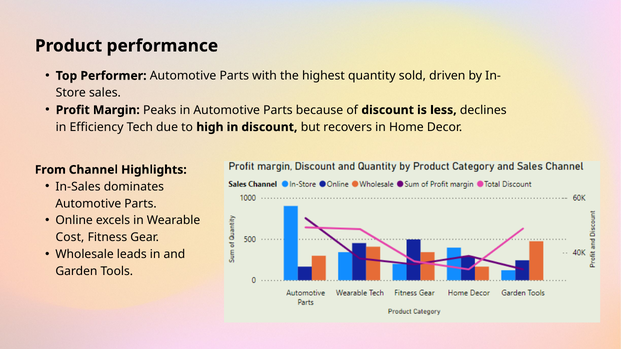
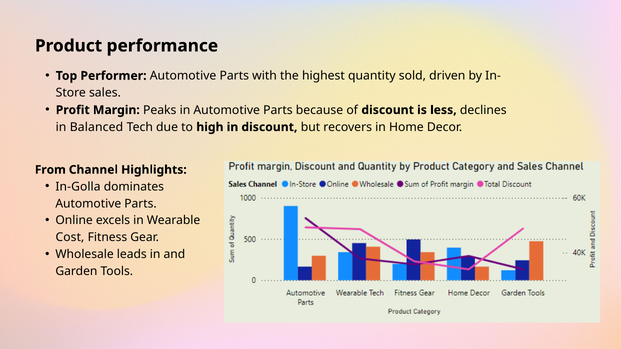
Efficiency: Efficiency -> Balanced (96, 127)
In-Sales: In-Sales -> In-Golla (78, 187)
